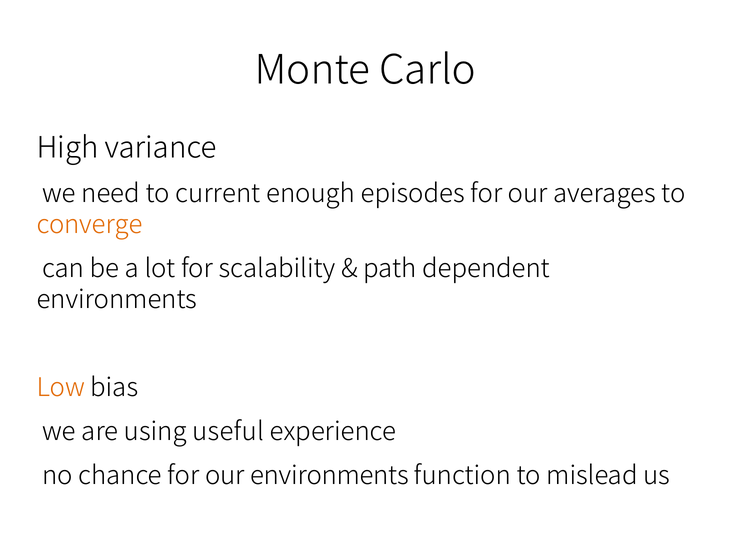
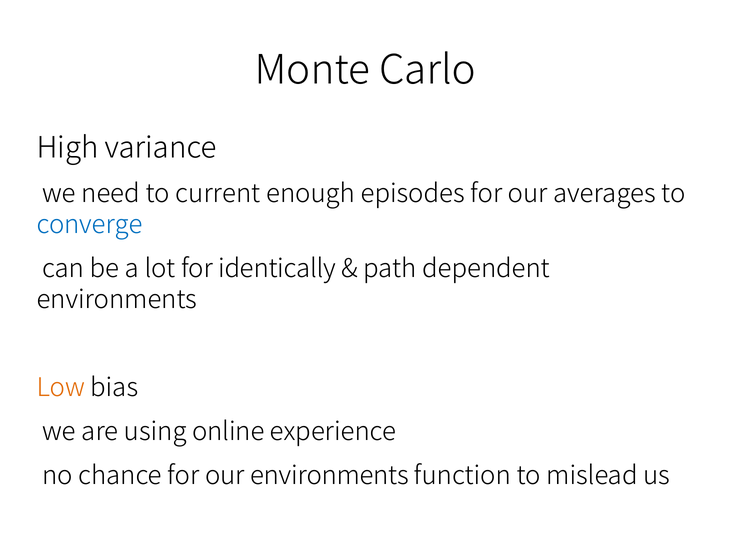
converge colour: orange -> blue (89, 225)
scalability: scalability -> identically (277, 269)
useful: useful -> online (228, 432)
